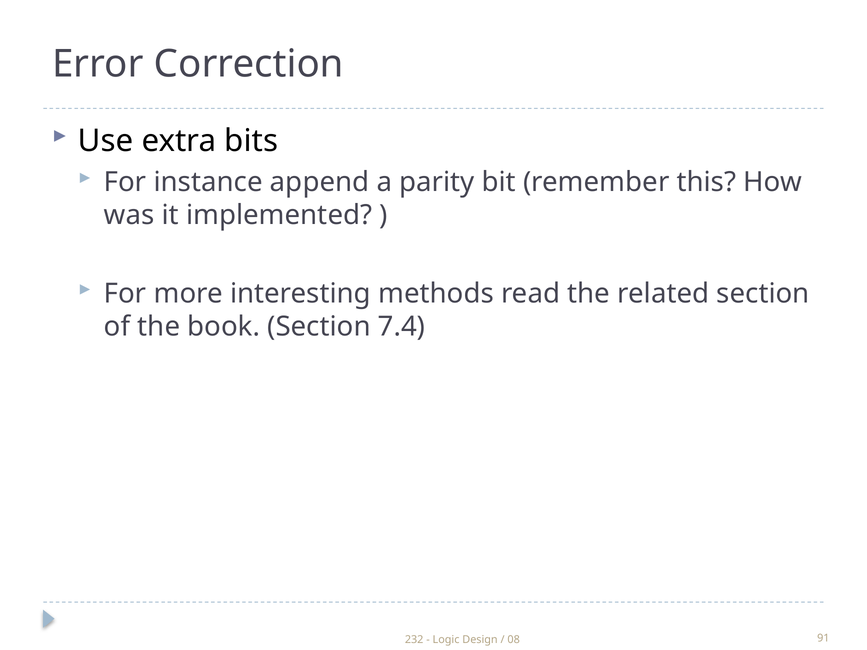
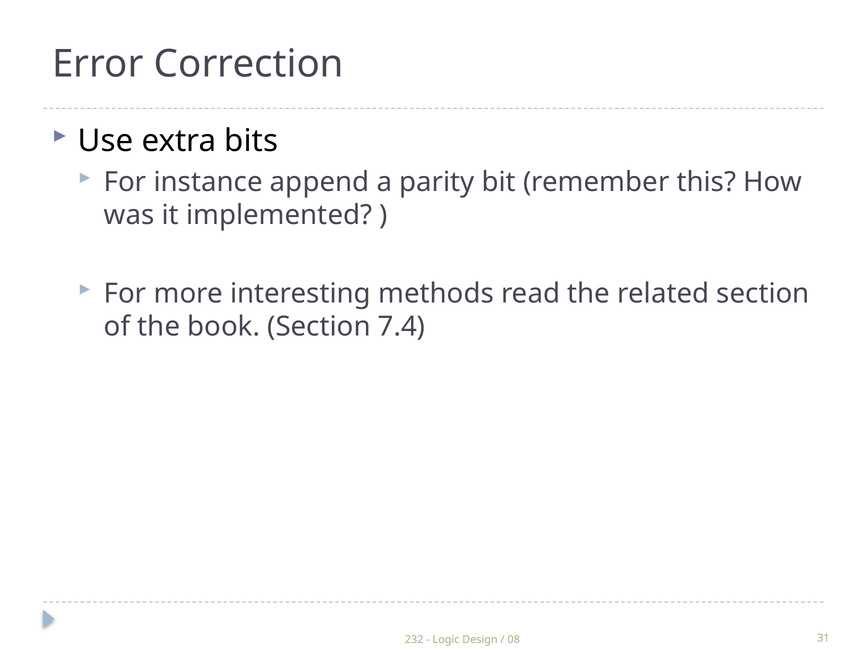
91: 91 -> 31 (823, 638)
